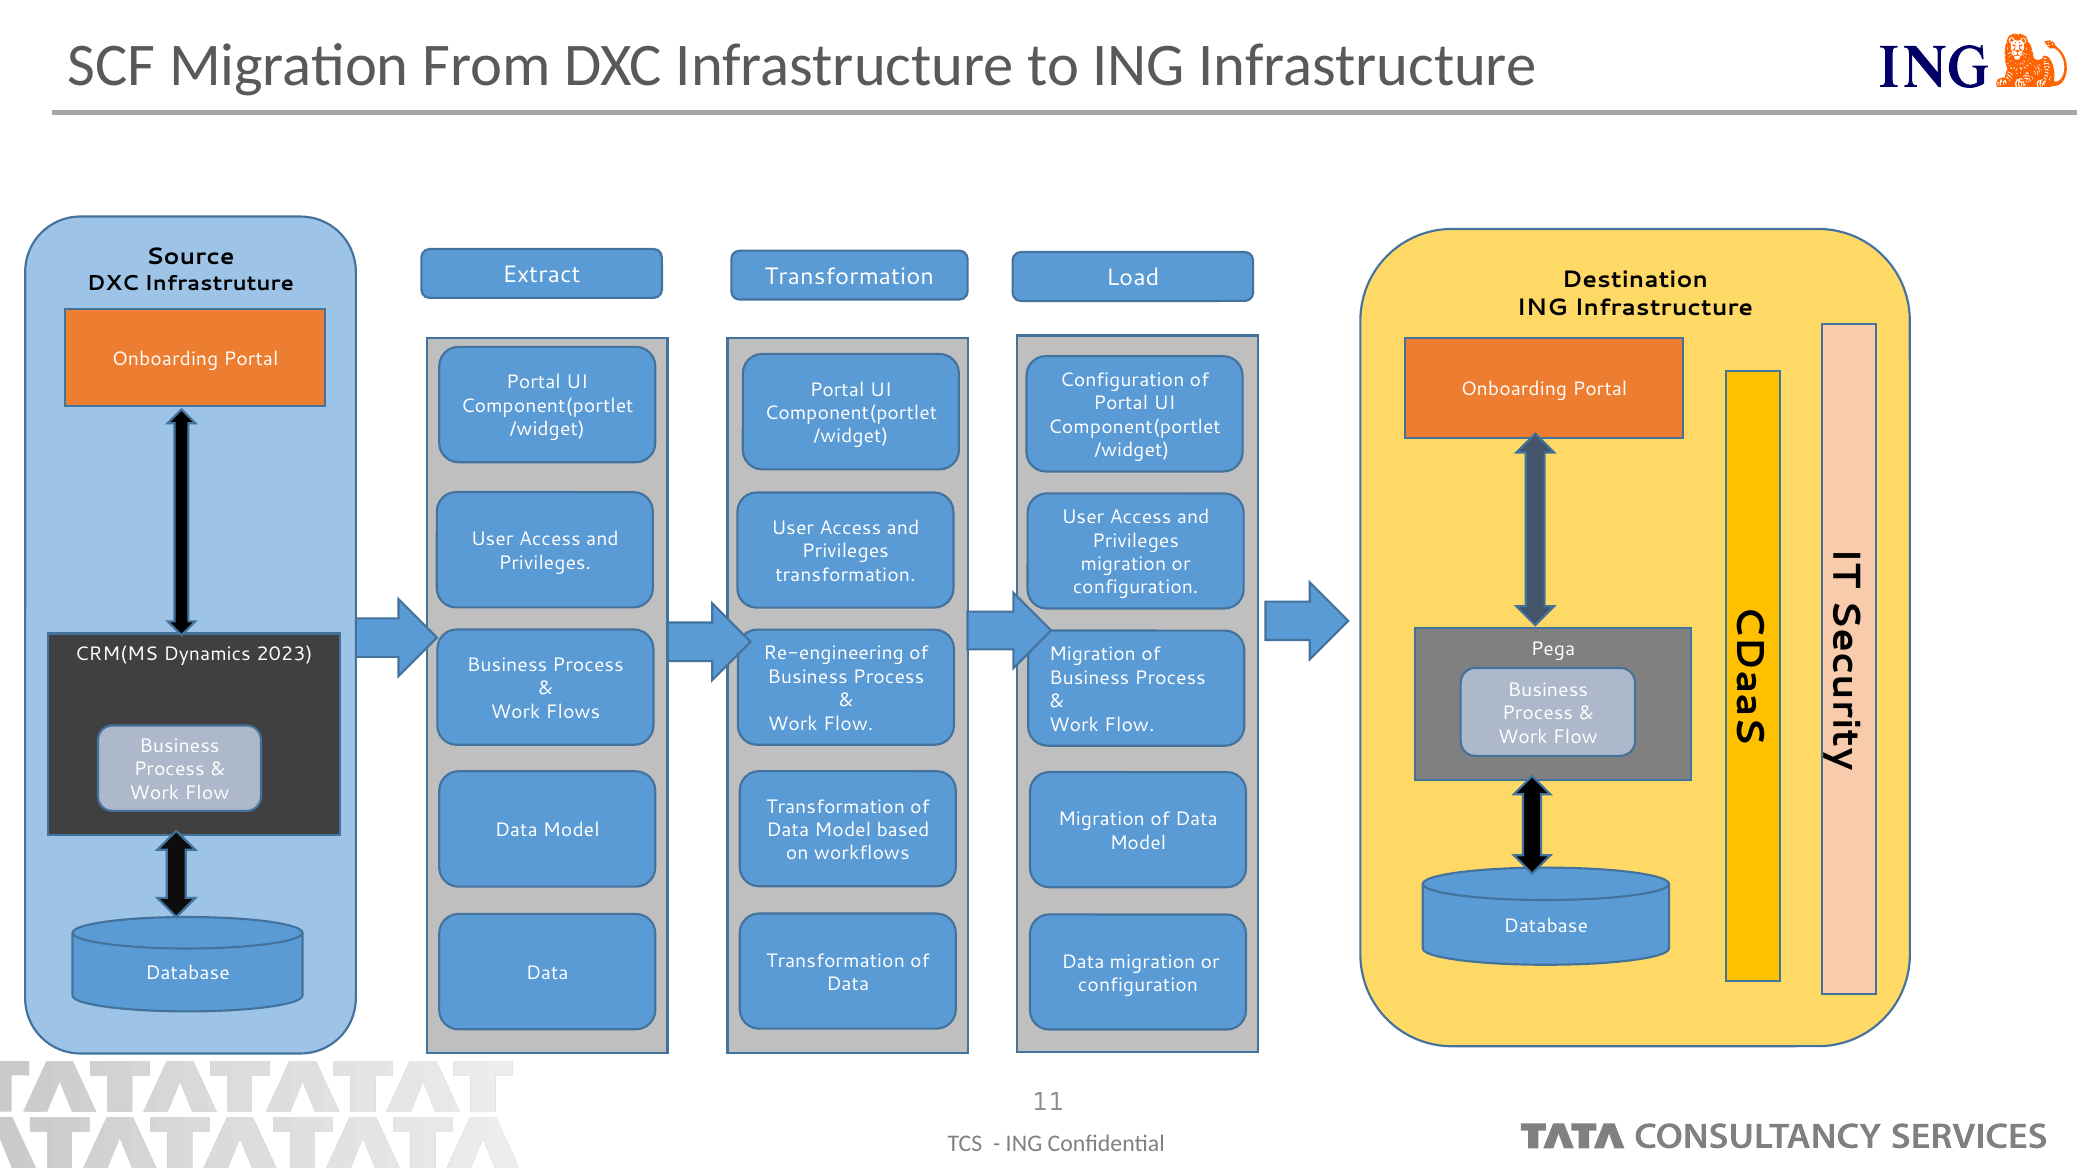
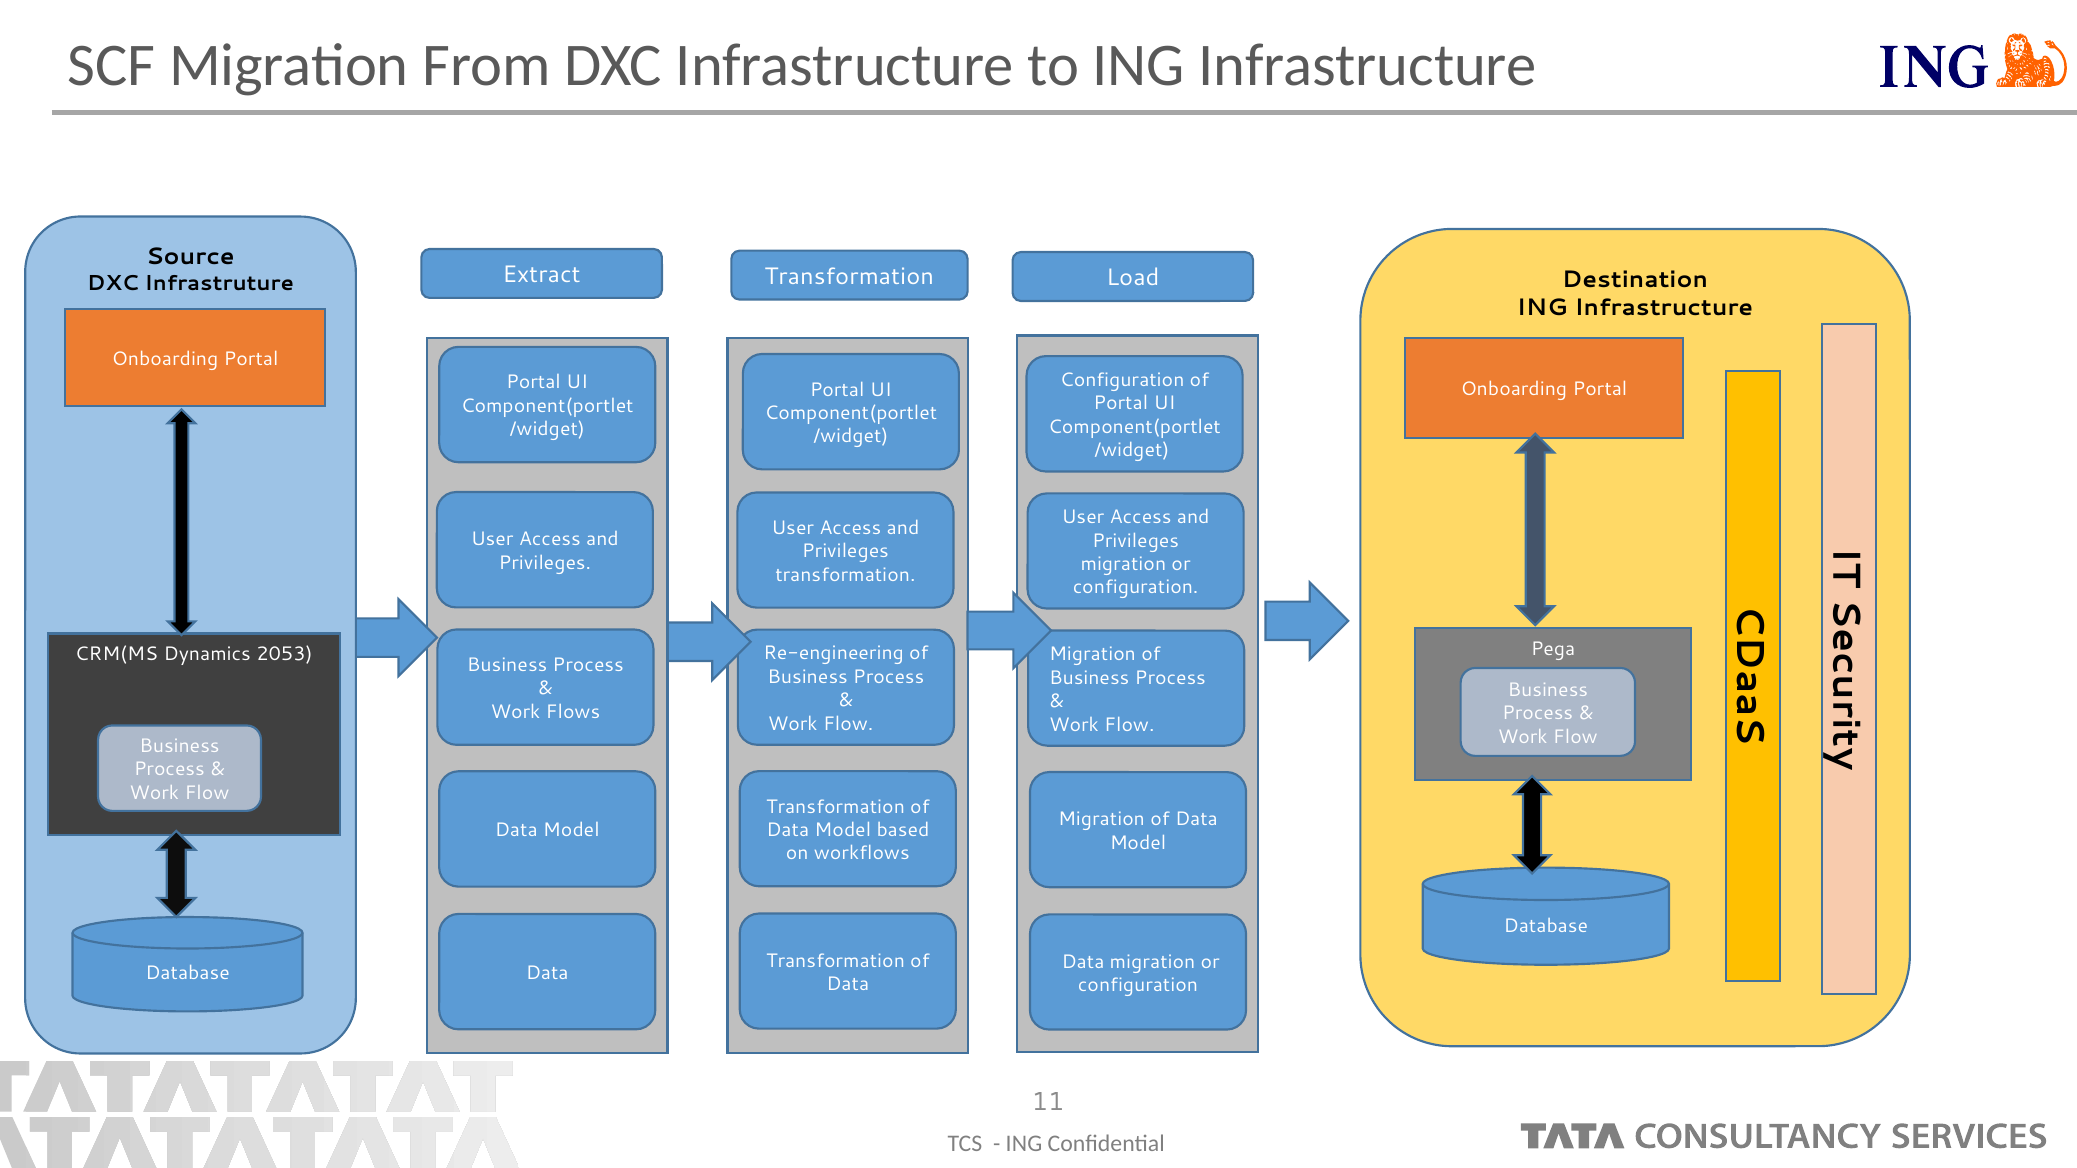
2023: 2023 -> 2053 (285, 654)
